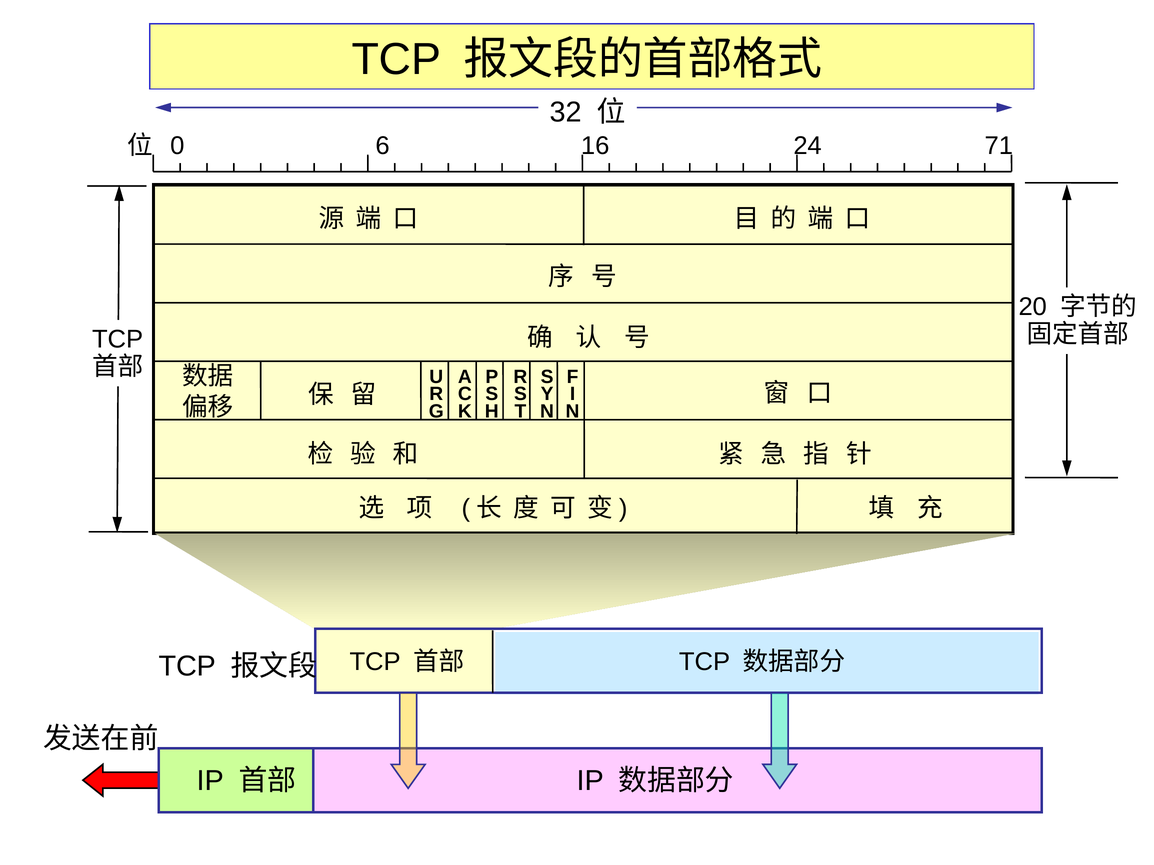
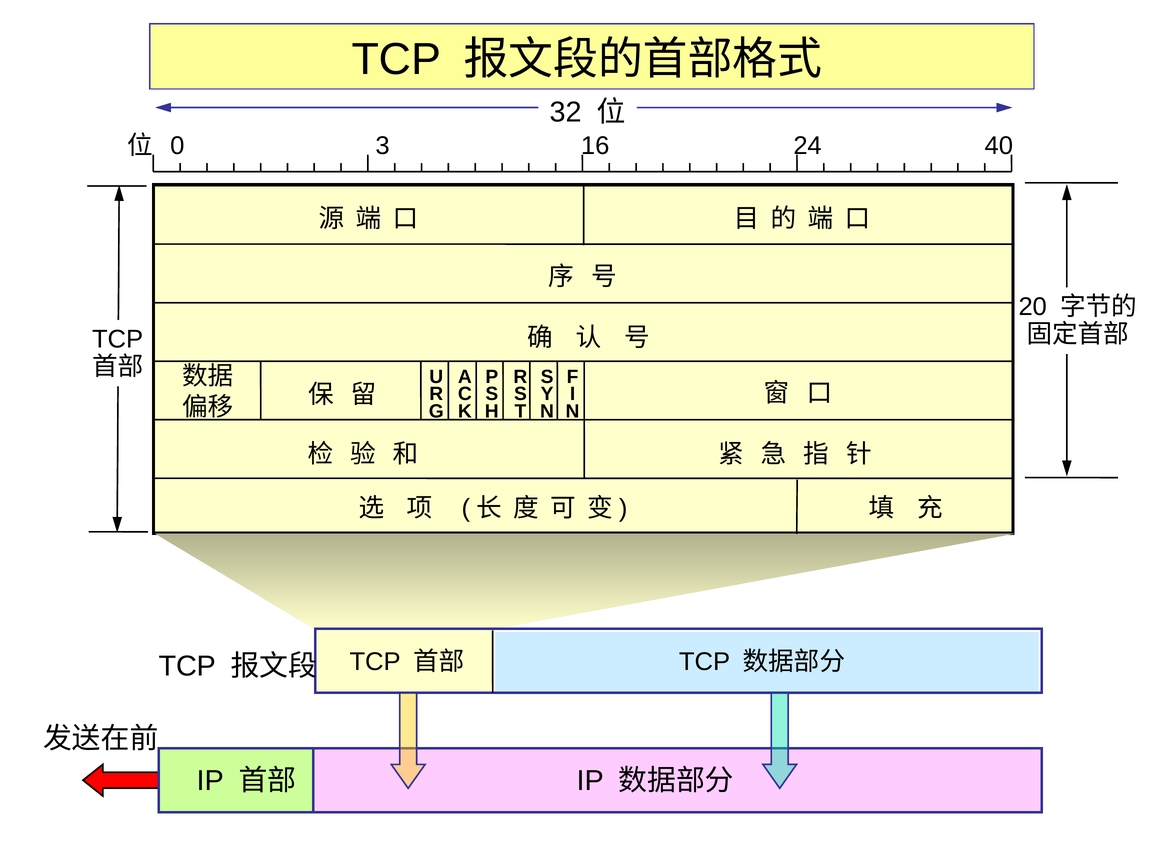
6: 6 -> 3 (383, 146)
71: 71 -> 40 (999, 146)
